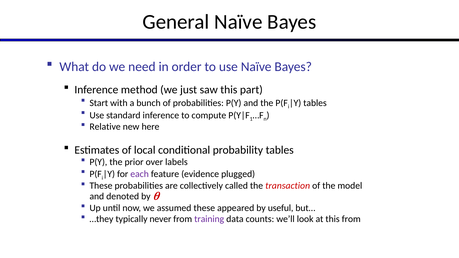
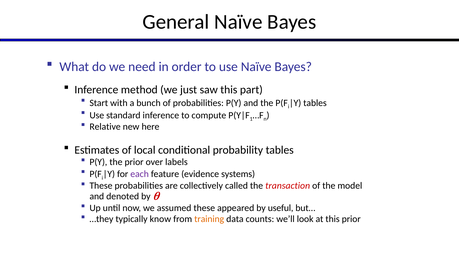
plugged: plugged -> systems (238, 174)
never: never -> know (160, 219)
training colour: purple -> orange (209, 219)
this from: from -> prior (351, 219)
